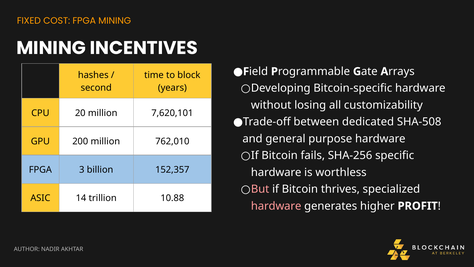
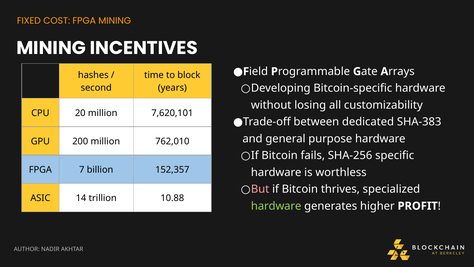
SHA-508: SHA-508 -> SHA-383 (419, 122)
3: 3 -> 7 (82, 170)
hardware colour: pink -> light green (276, 206)
